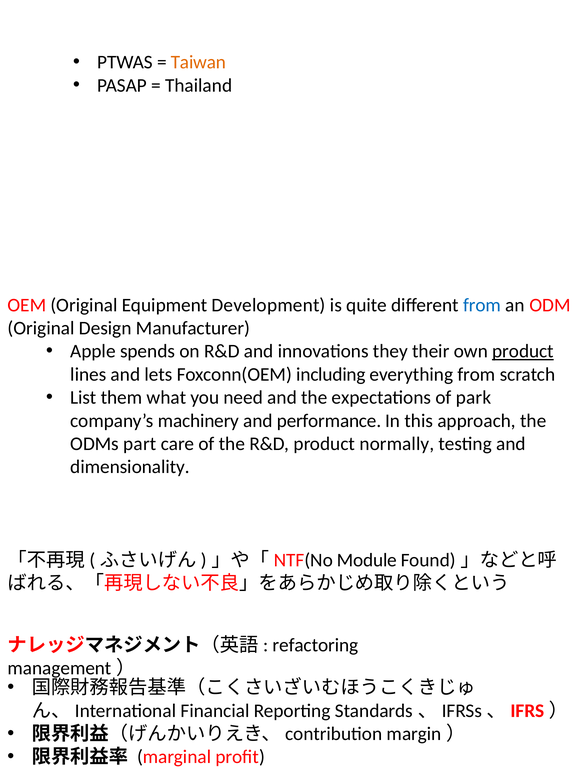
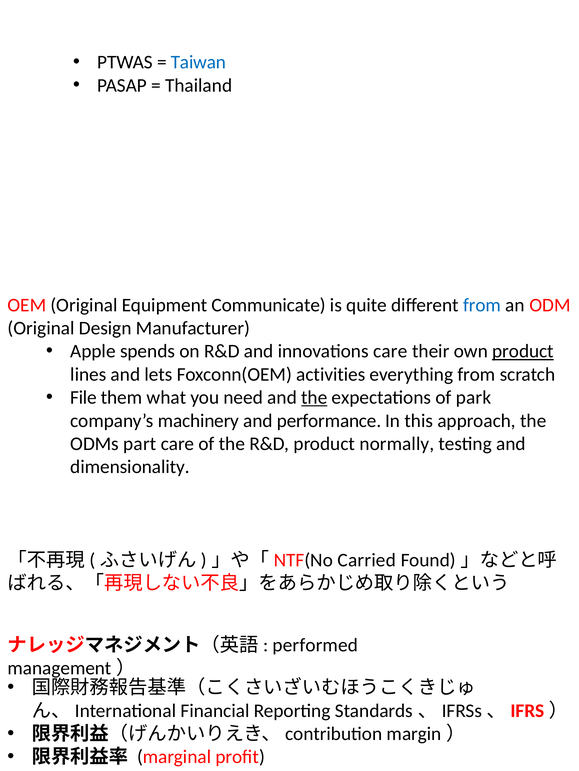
Taiwan colour: orange -> blue (198, 62)
Development: Development -> Communicate (269, 305)
innovations they: they -> care (390, 352)
including: including -> activities (331, 375)
List: List -> File (83, 398)
the underline: none -> present (314, 398)
Module: Module -> Carried (367, 561)
refactoring: refactoring -> performed (315, 646)
